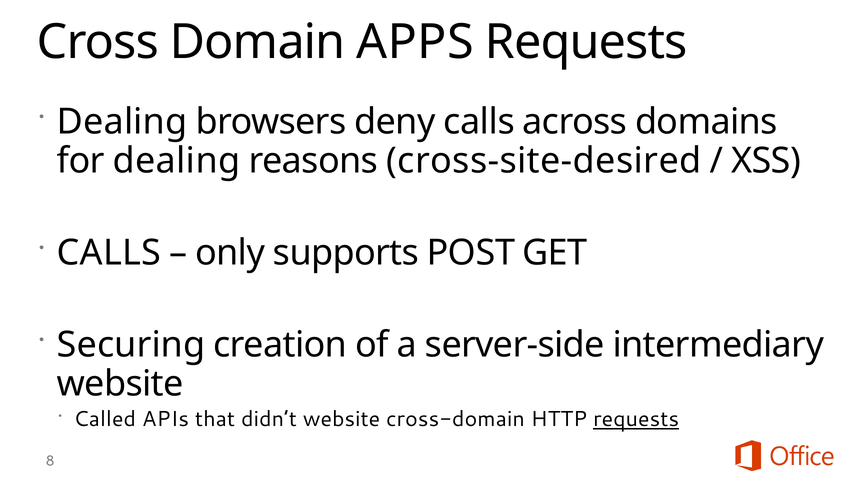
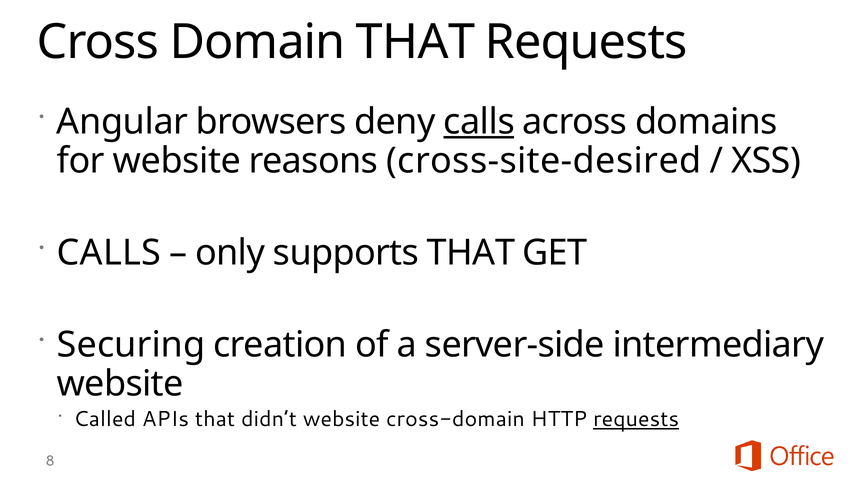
Domain APPS: APPS -> THAT (415, 42)
Dealing: Dealing -> Angular (122, 122)
calls underline: none -> present (479, 122)
for dealing: dealing -> website (177, 161)
supports POST: POST -> THAT (471, 253)
